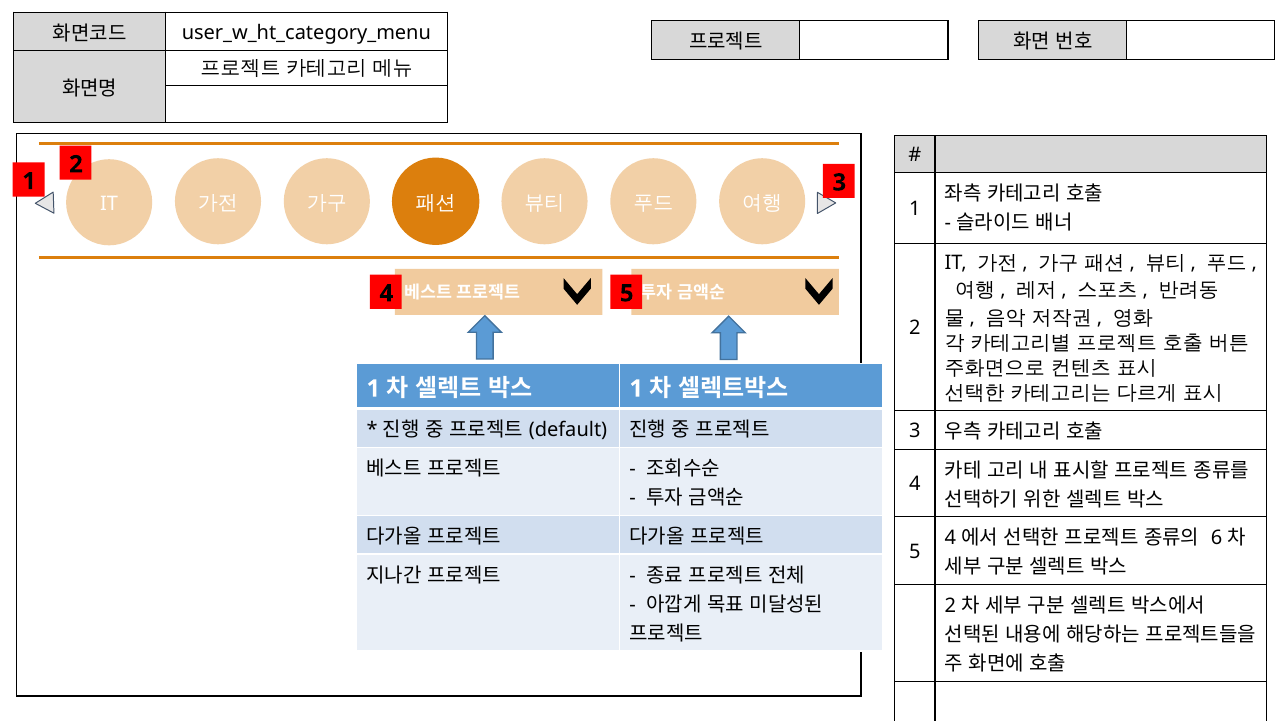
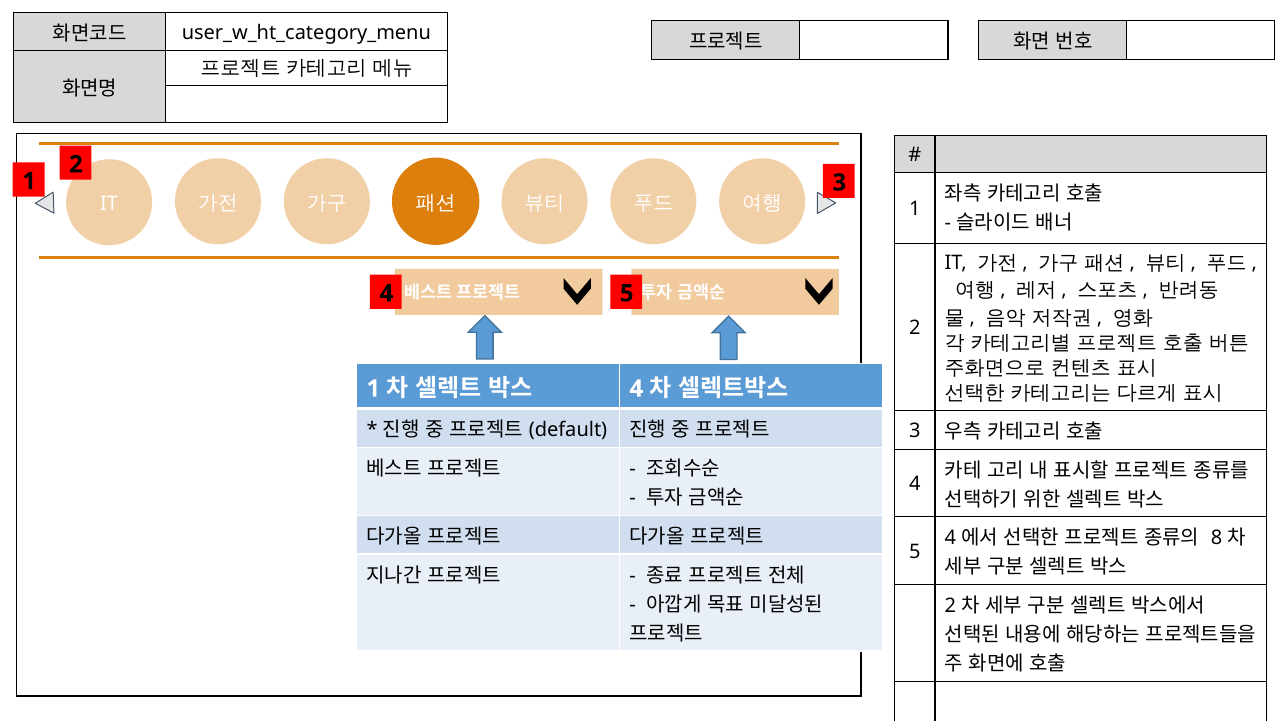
1: 1 -> 4 (636, 389)
6: 6 -> 8 (1217, 538)
